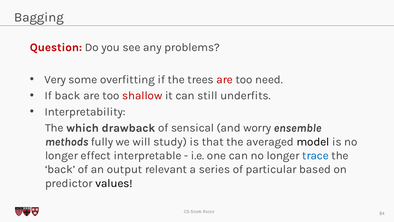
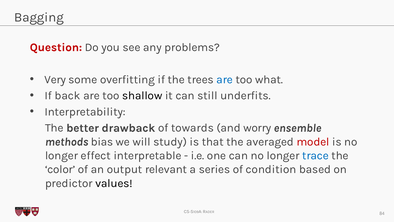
are colour: red -> blue (225, 79)
need: need -> what (269, 79)
shallow colour: red -> black (142, 96)
which: which -> better (83, 128)
sensical: sensical -> towards (192, 128)
fully: fully -> bias (102, 142)
model colour: black -> red (313, 142)
back: back -> color (60, 169)
particular: particular -> condition (271, 169)
